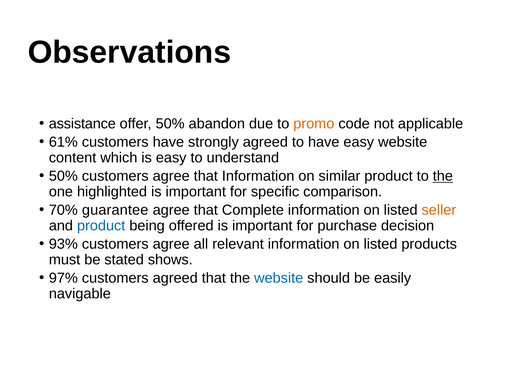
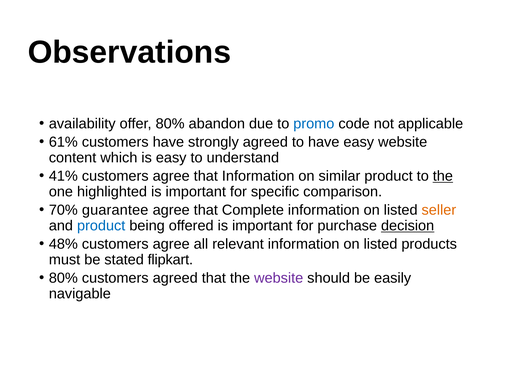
assistance: assistance -> availability (82, 124)
offer 50%: 50% -> 80% (170, 124)
promo colour: orange -> blue (314, 124)
50%: 50% -> 41% (63, 176)
decision underline: none -> present (408, 226)
93%: 93% -> 48% (63, 244)
shows: shows -> flipkart (170, 260)
97%: 97% -> 80% (63, 278)
website colour: blue -> purple (279, 278)
